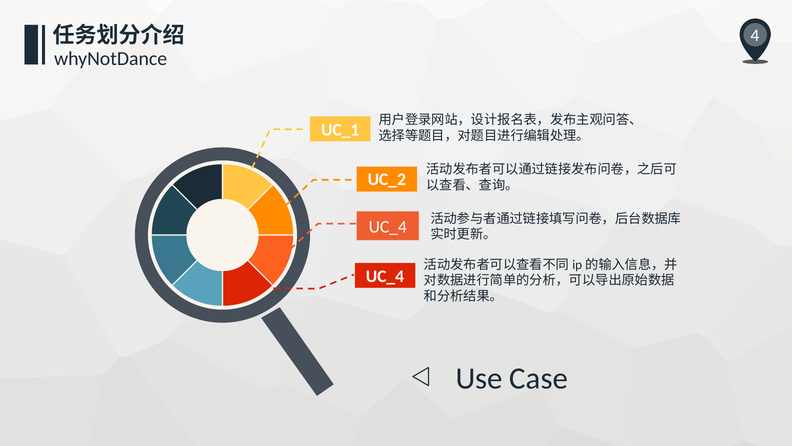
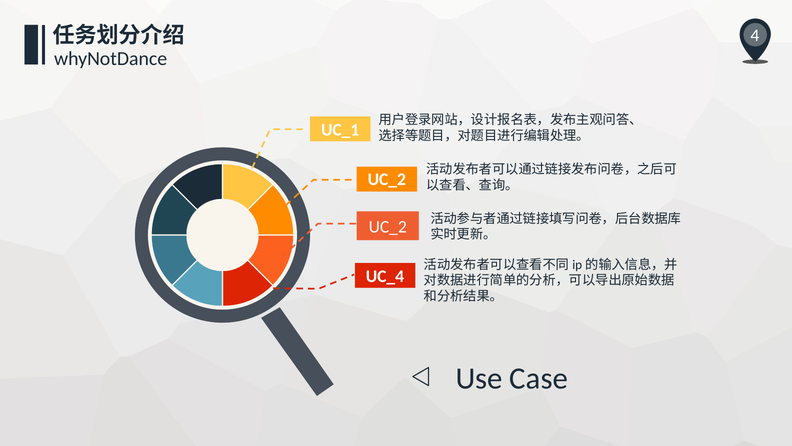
UC_4: UC_4 -> UC_2 (388, 227)
